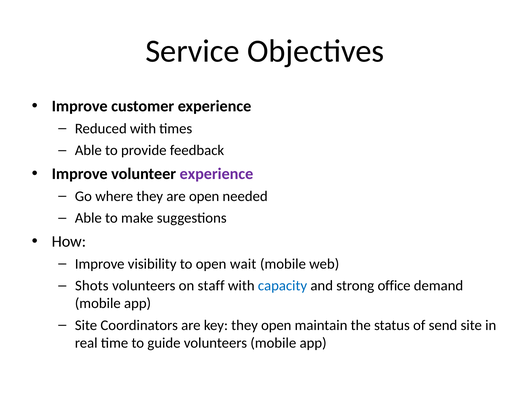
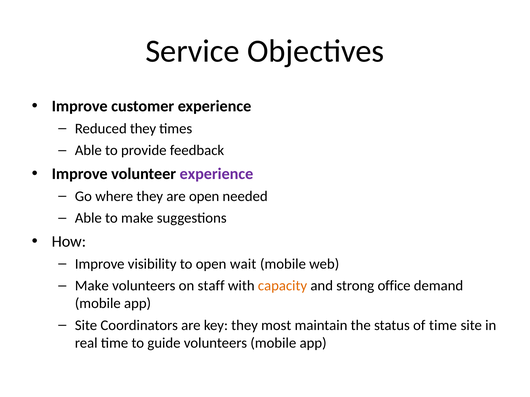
Reduced with: with -> they (143, 129)
Shots: Shots -> Make (92, 286)
capacity colour: blue -> orange (283, 286)
they open: open -> most (276, 326)
of send: send -> time (443, 326)
